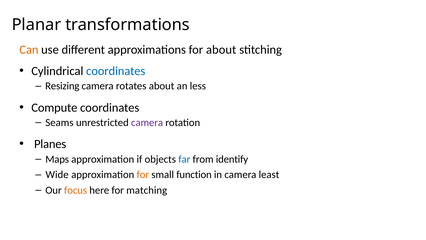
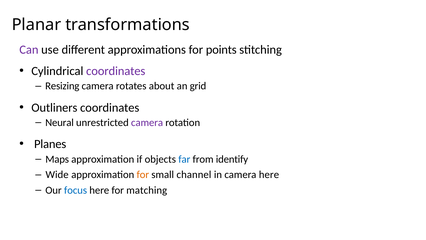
Can colour: orange -> purple (29, 50)
for about: about -> points (221, 50)
coordinates colour: blue -> purple (116, 71)
less: less -> grid (198, 86)
Compute: Compute -> Outliners (54, 107)
Seams: Seams -> Neural (60, 122)
function: function -> channel (194, 174)
camera least: least -> here (269, 174)
focus colour: orange -> blue (76, 190)
